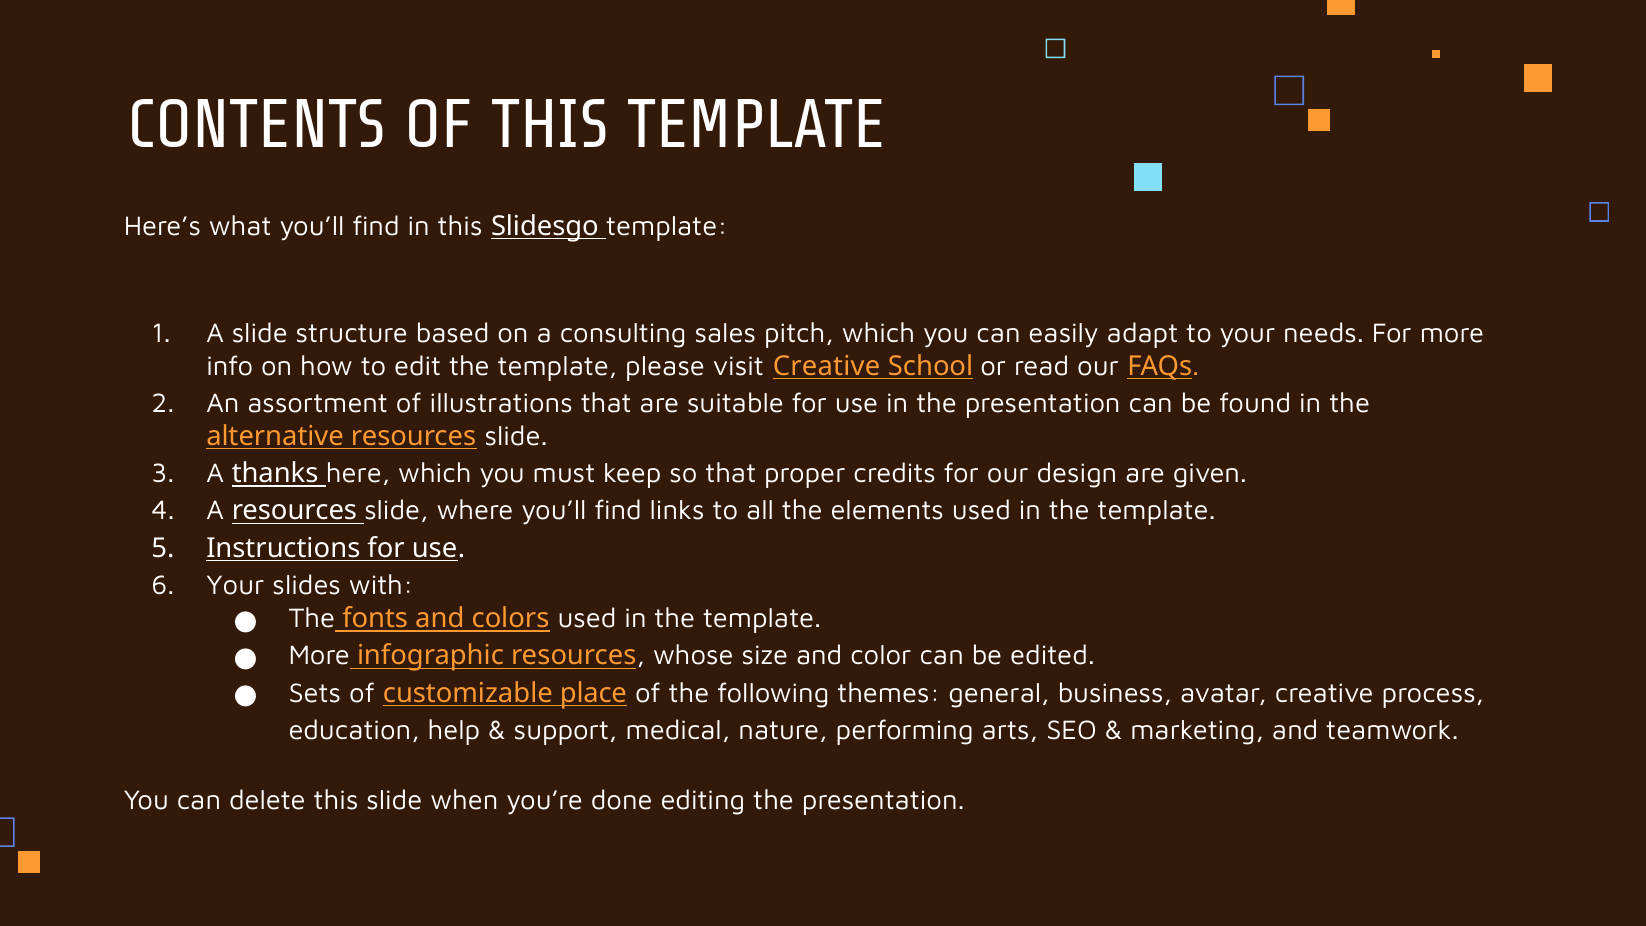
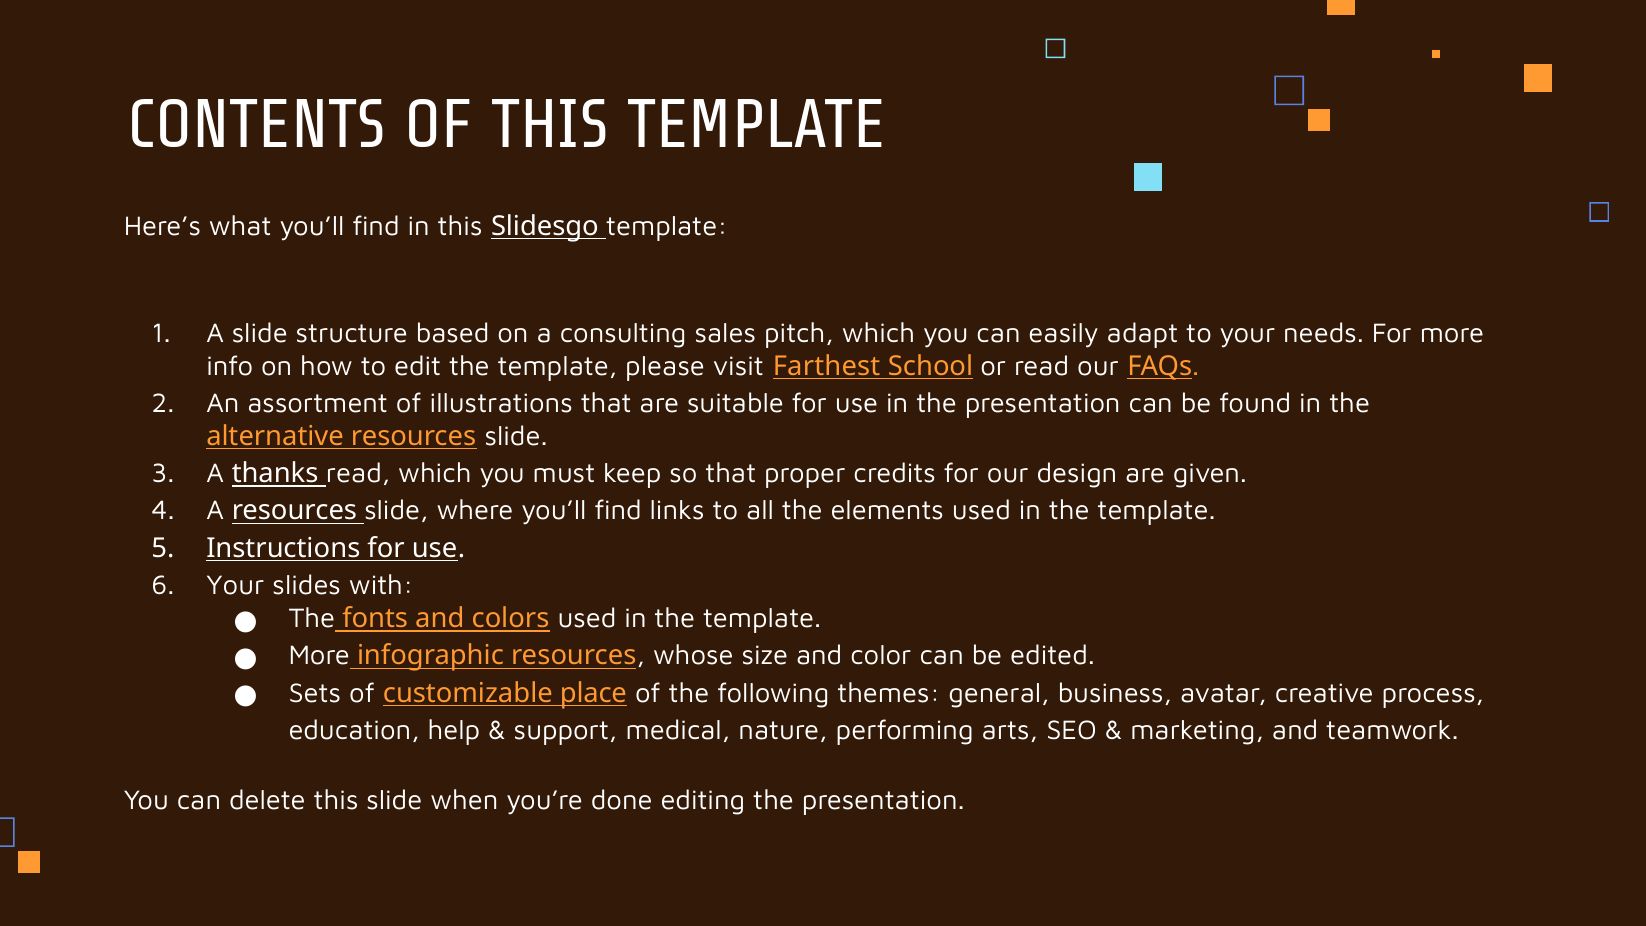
visit Creative: Creative -> Farthest (827, 366)
thanks here: here -> read (358, 474)
